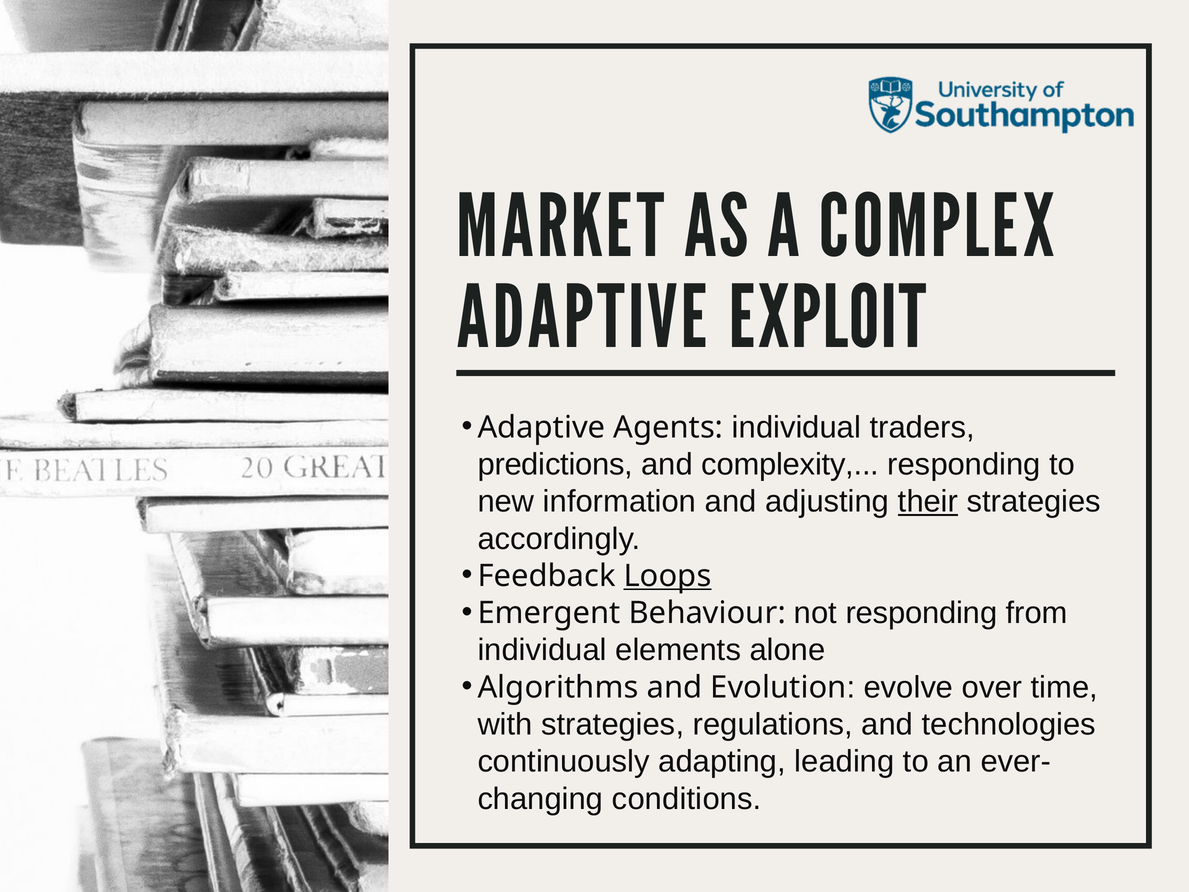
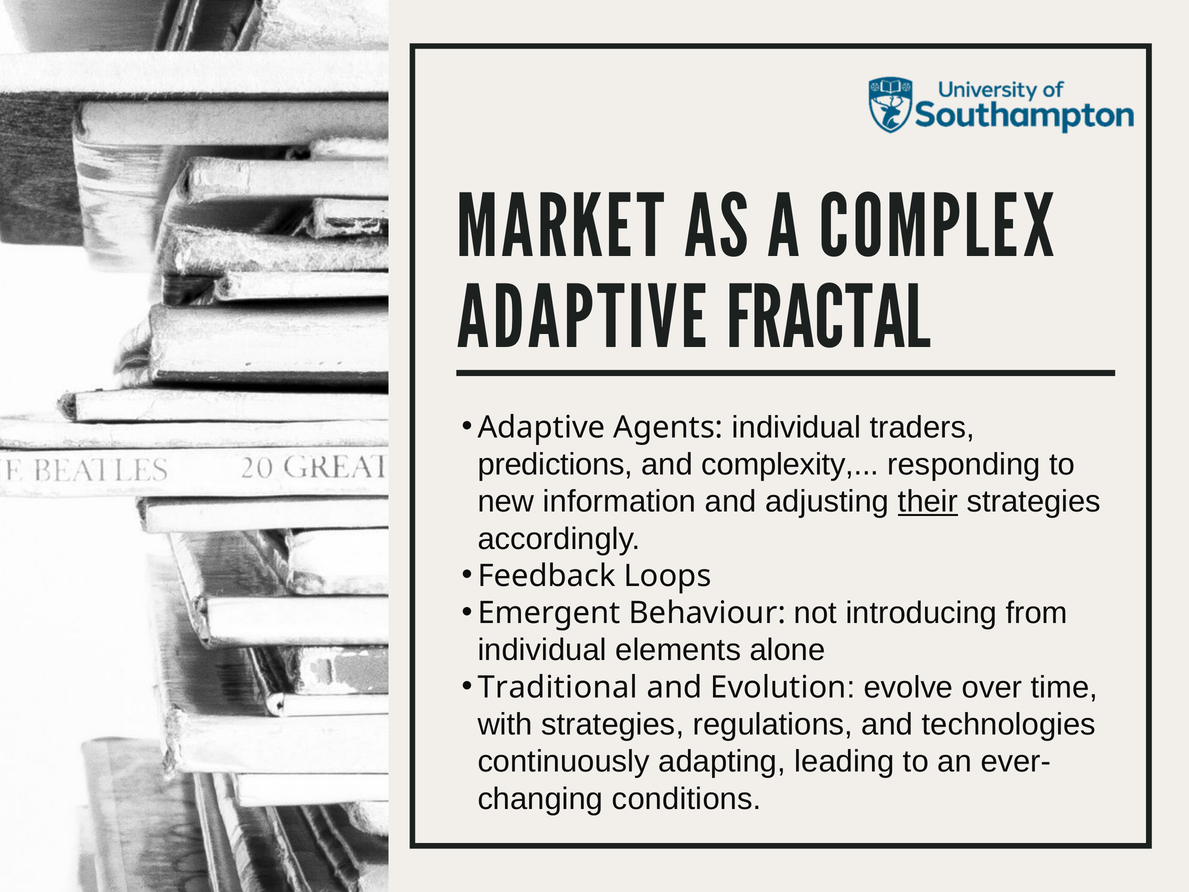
EXPLOIT: EXPLOIT -> FRACTAL (829, 319)
Loops underline: present -> none (667, 576)
not responding: responding -> introducing (921, 613)
Algorithms: Algorithms -> Traditional (558, 687)
